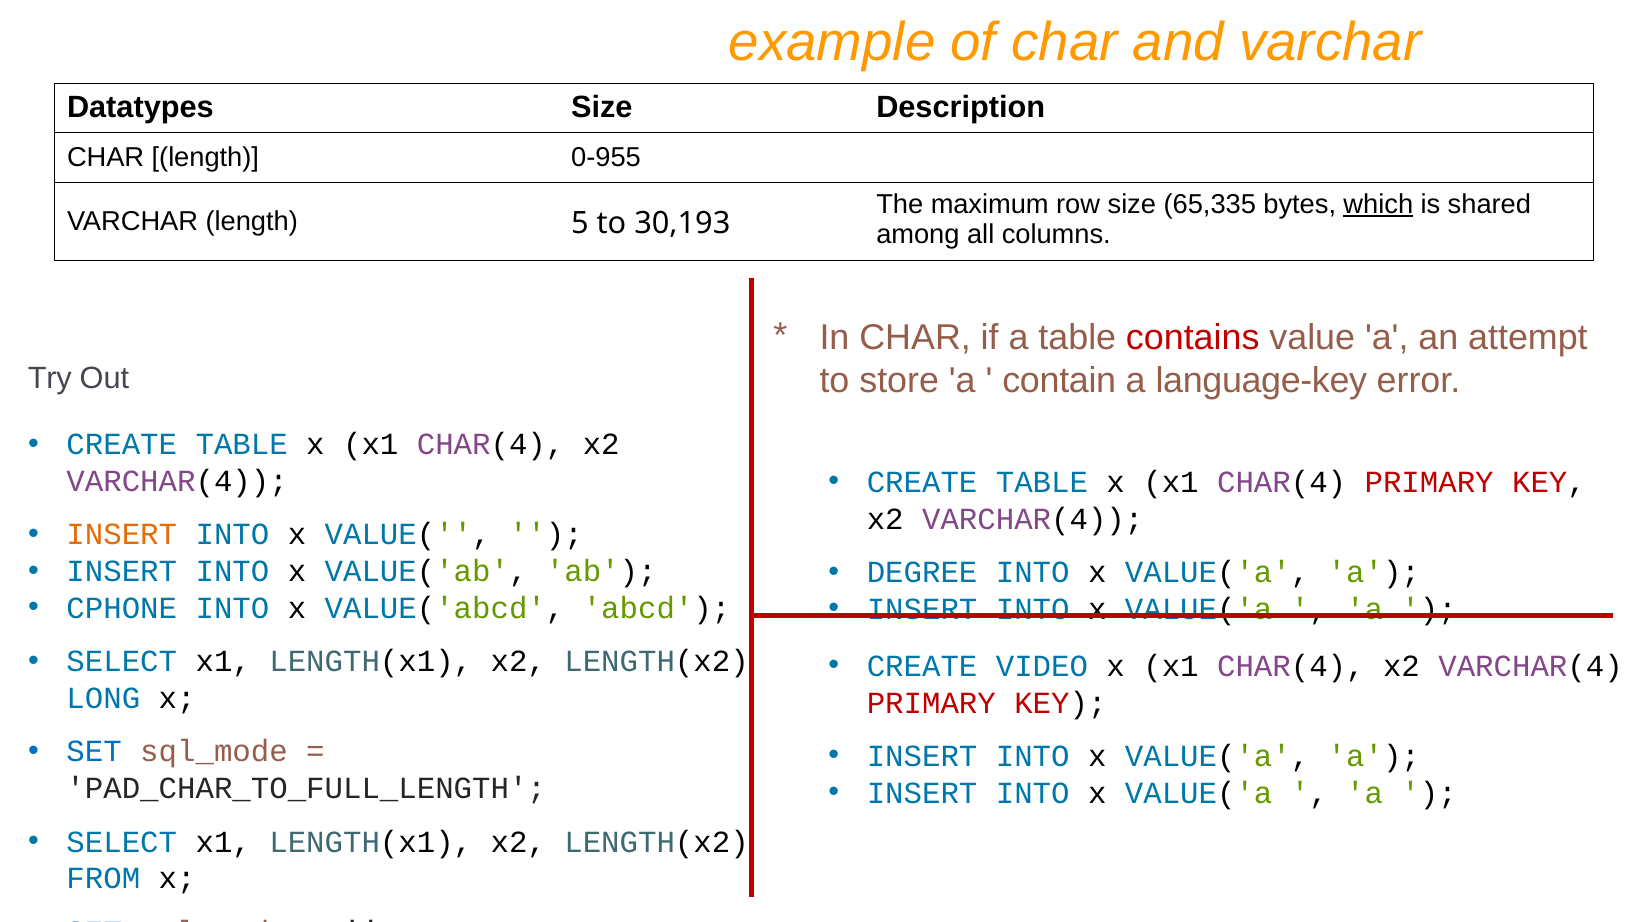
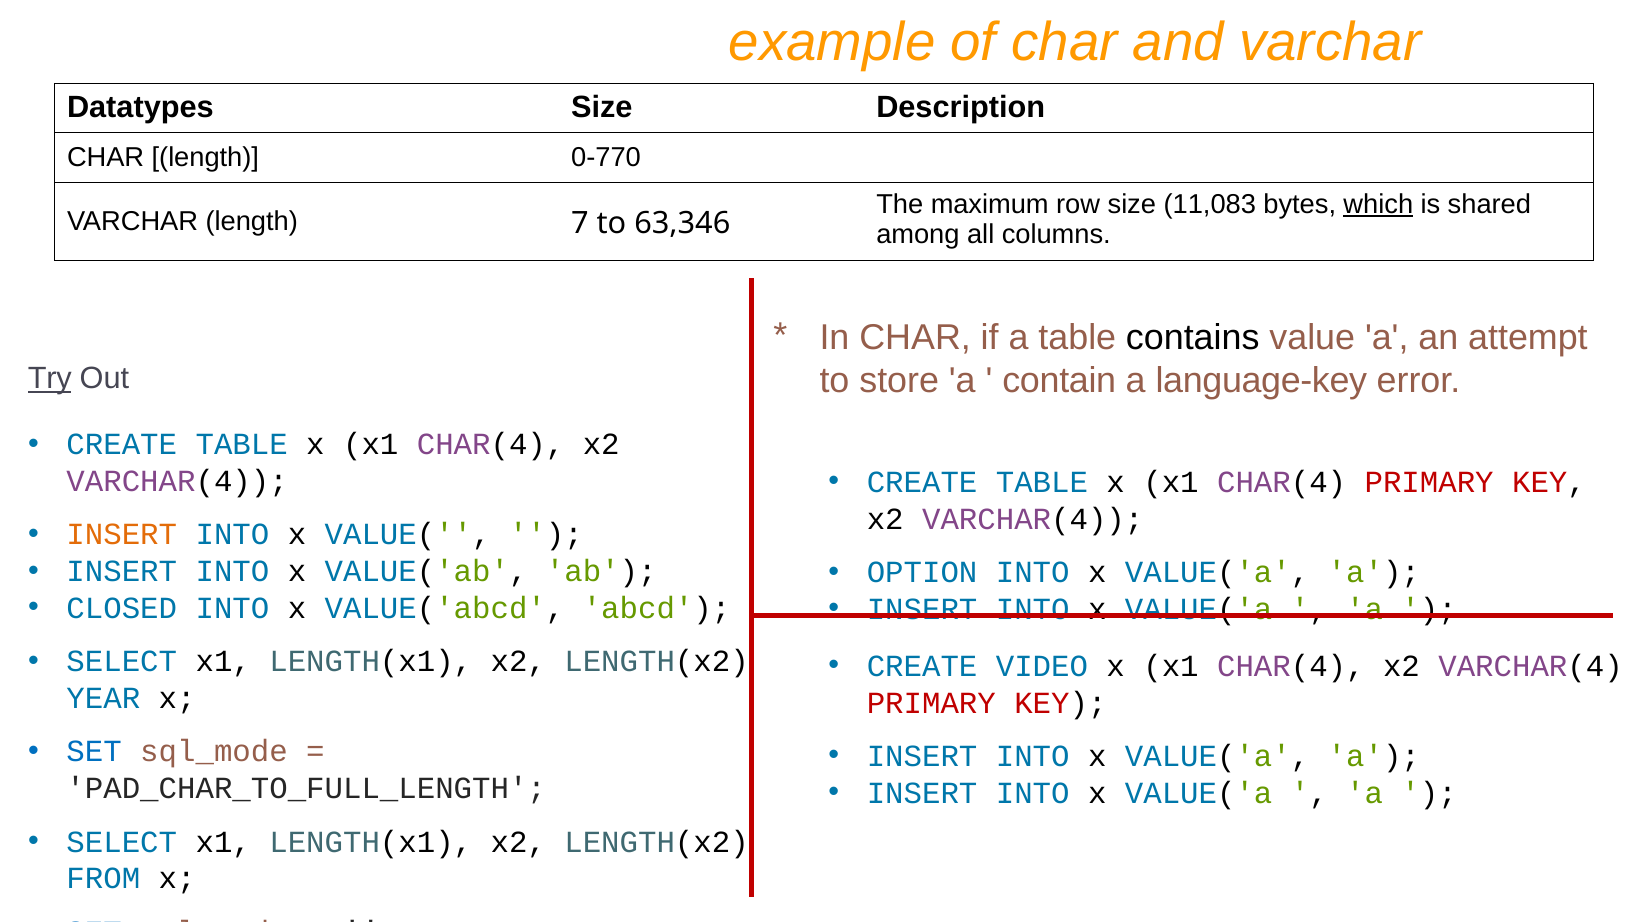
0-955: 0-955 -> 0-770 (606, 158)
65,335: 65,335 -> 11,083 (1210, 204)
5: 5 -> 7 (580, 223)
30,193: 30,193 -> 63,346 (682, 223)
contains colour: red -> black (1193, 337)
Try underline: none -> present (50, 379)
DEGREE: DEGREE -> OPTION (922, 573)
CPHONE: CPHONE -> CLOSED (122, 608)
LONG: LONG -> YEAR (103, 698)
